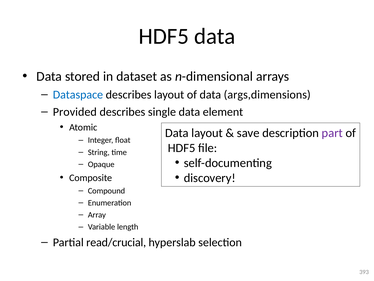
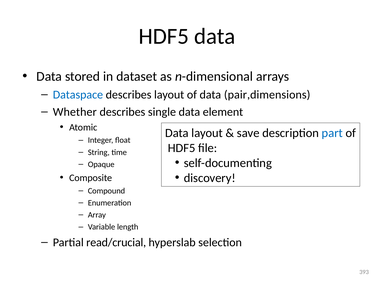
args,dimensions: args,dimensions -> pair,dimensions (267, 94)
Provided: Provided -> Whether (75, 112)
part colour: purple -> blue (332, 133)
